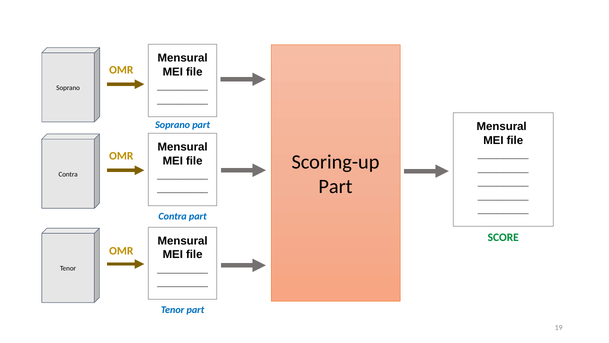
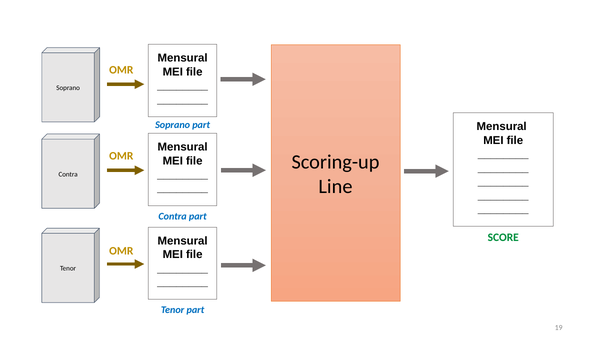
Part: Part -> Line (335, 186)
